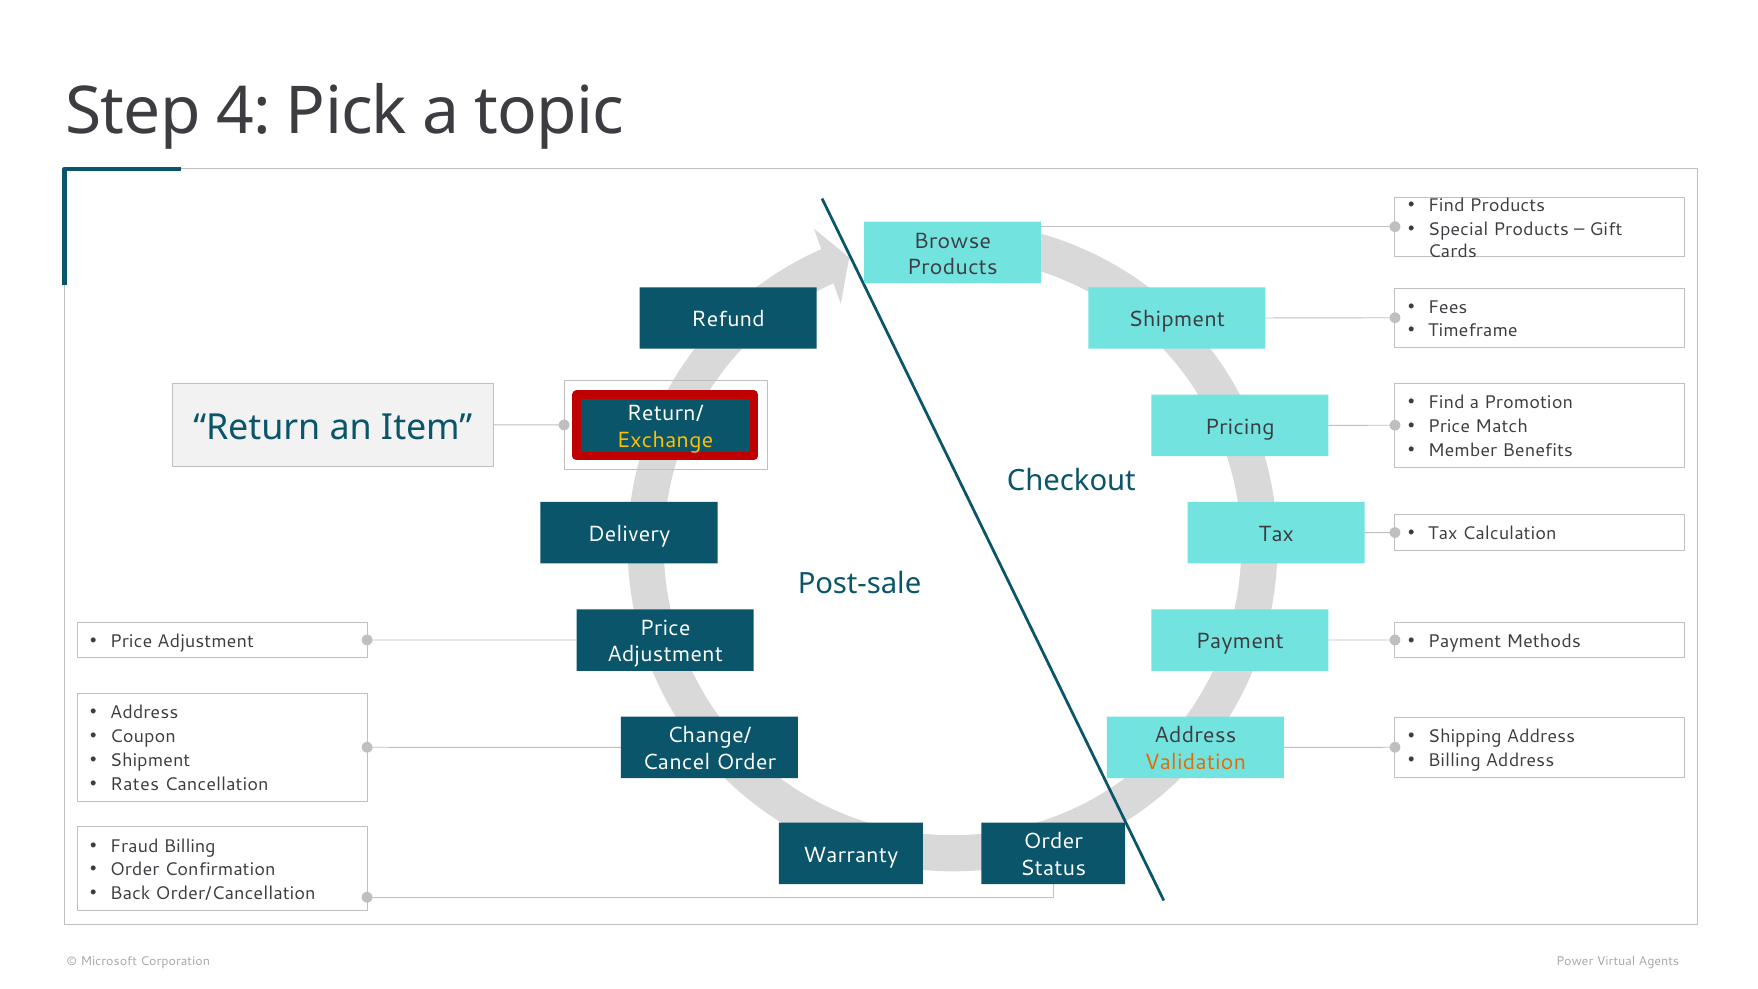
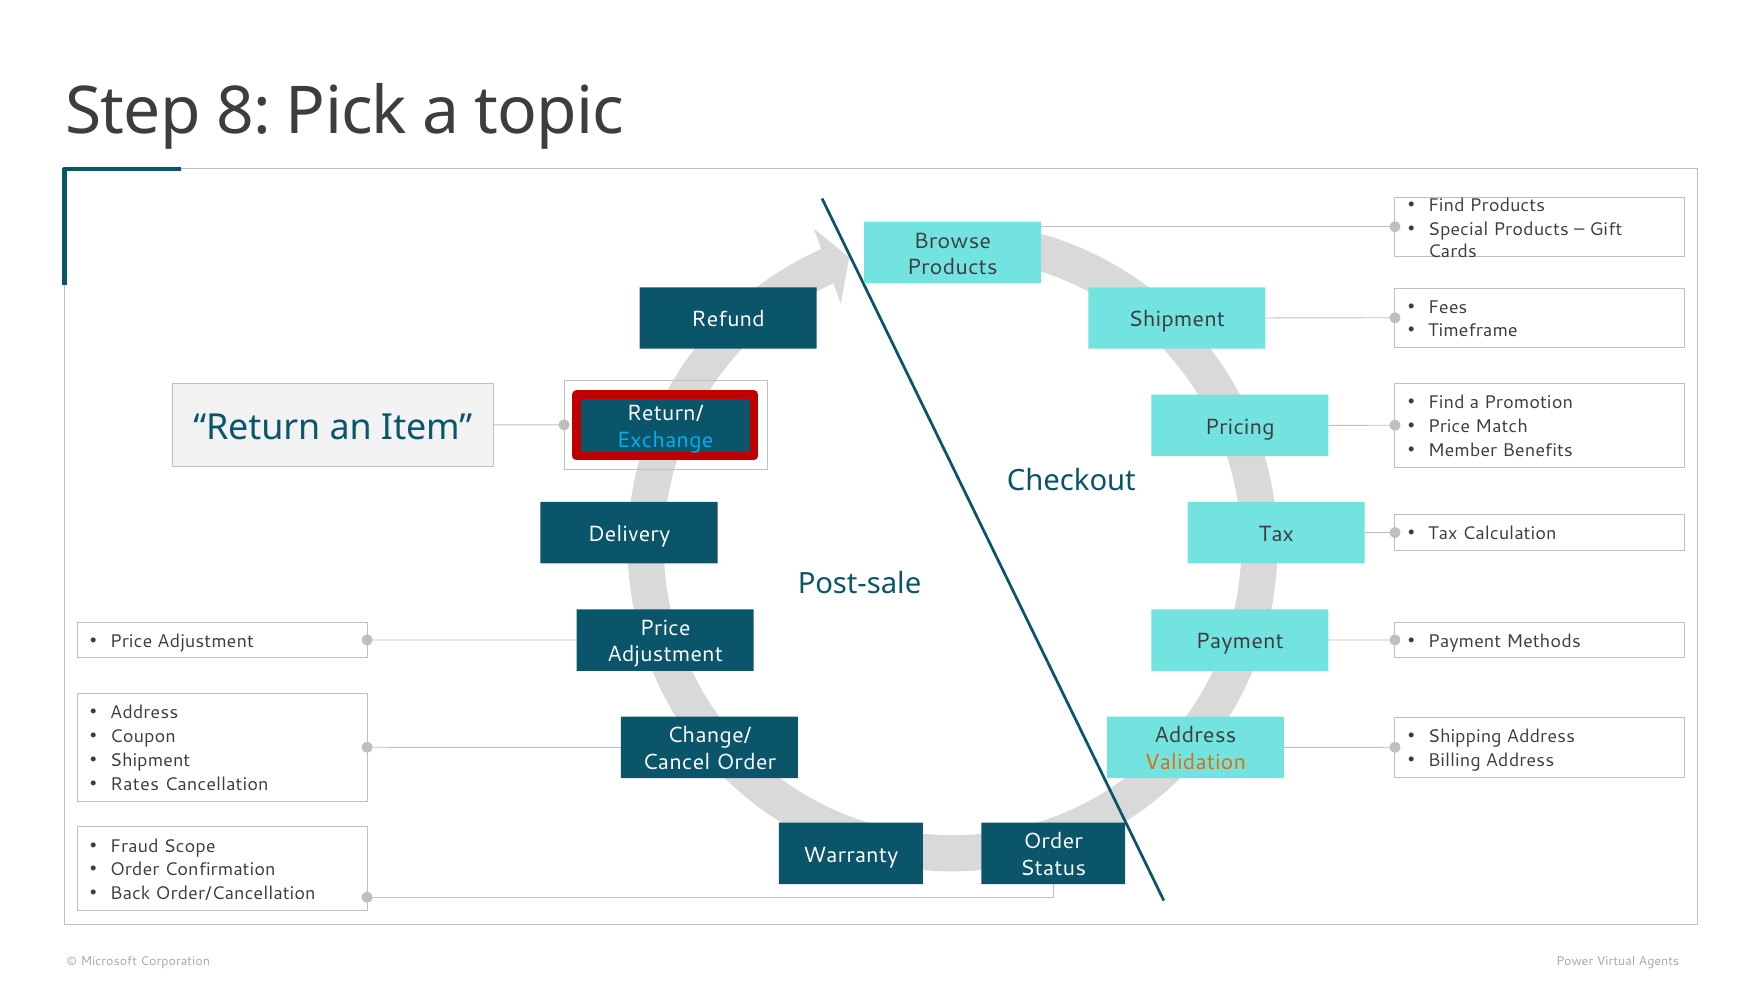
4: 4 -> 8 (244, 112)
Exchange colour: yellow -> light blue (665, 440)
Fraud Billing: Billing -> Scope (190, 846)
